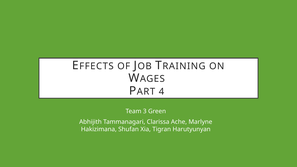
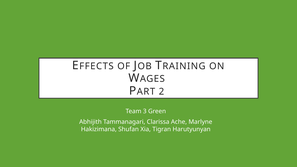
4: 4 -> 2 (161, 92)
